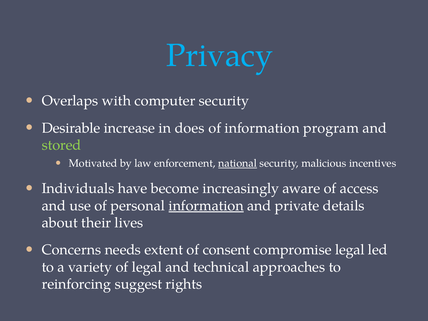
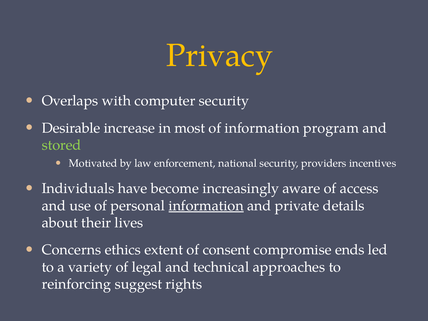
Privacy colour: light blue -> yellow (220, 56)
does: does -> most (190, 128)
national underline: present -> none (238, 163)
malicious: malicious -> providers (324, 163)
needs: needs -> ethics (123, 250)
compromise legal: legal -> ends (350, 250)
